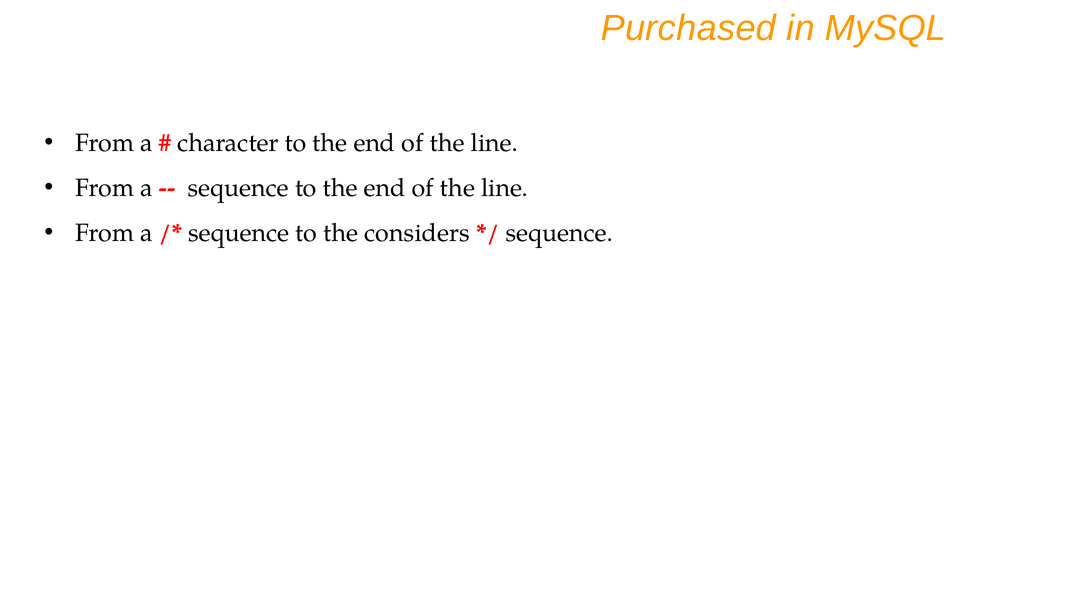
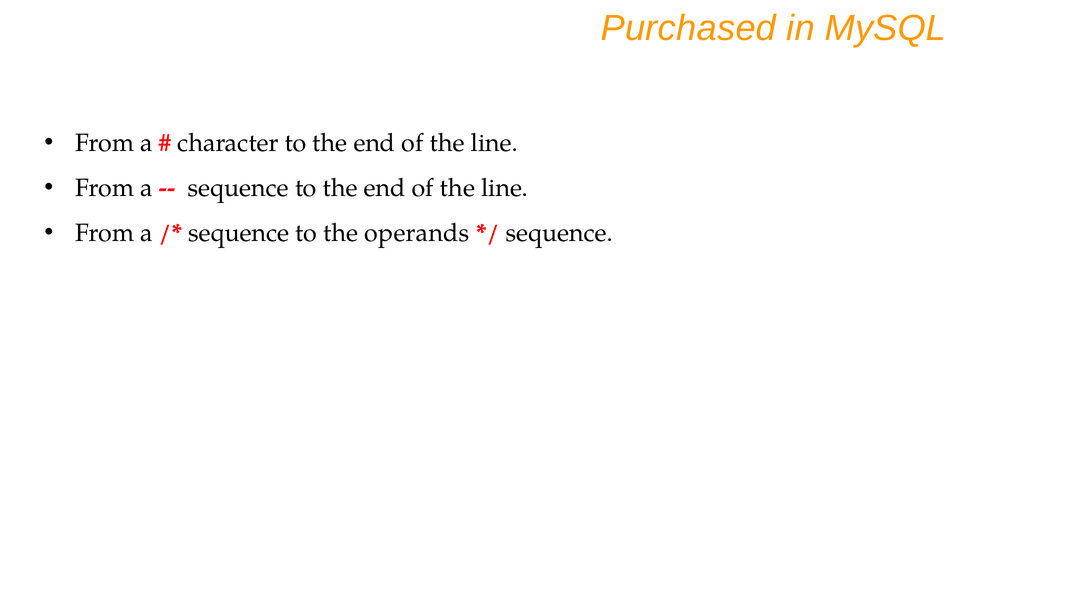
considers: considers -> operands (417, 233)
